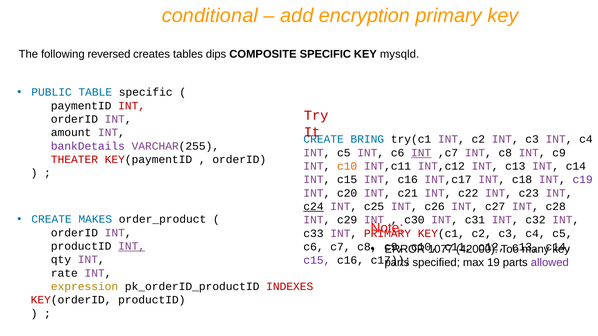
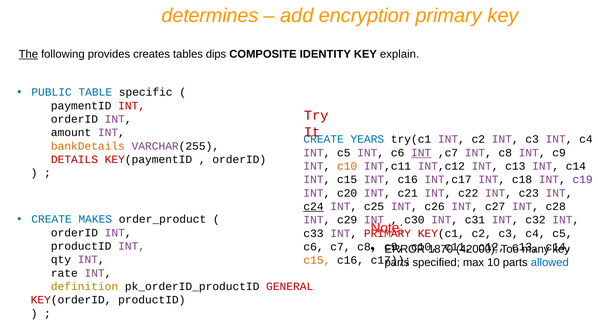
conditional: conditional -> determines (210, 16)
The underline: none -> present (28, 54)
reversed: reversed -> provides (109, 54)
COMPOSITE SPECIFIC: SPECIFIC -> IDENTITY (325, 54)
mysqld: mysqld -> explain (400, 54)
BRING: BRING -> YEARS (367, 139)
bankDetails colour: purple -> orange (88, 146)
THEATER: THEATER -> DETAILS (74, 160)
INT underline: present -> none (132, 246)
1077: 1077 -> 1870 (441, 249)
c15 colour: purple -> orange (317, 261)
19: 19 -> 10 (493, 263)
allowed colour: purple -> blue (550, 263)
expression: expression -> definition (85, 287)
INDEXES: INDEXES -> GENERAL (290, 287)
